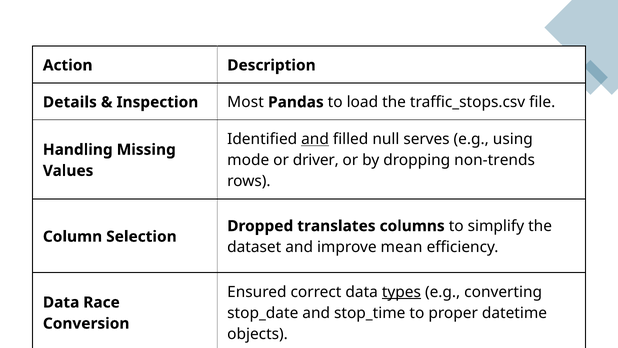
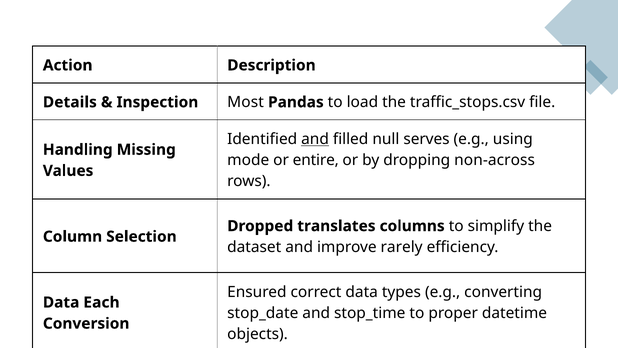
driver: driver -> entire (316, 160)
non-trends: non-trends -> non-across (495, 160)
mean: mean -> rarely (402, 247)
types underline: present -> none (401, 292)
Race: Race -> Each (101, 302)
